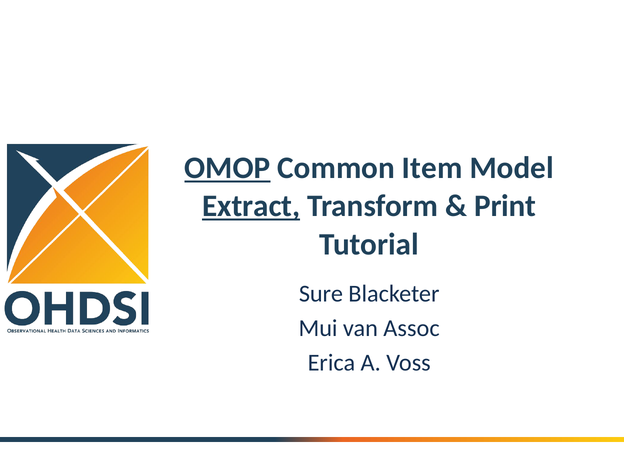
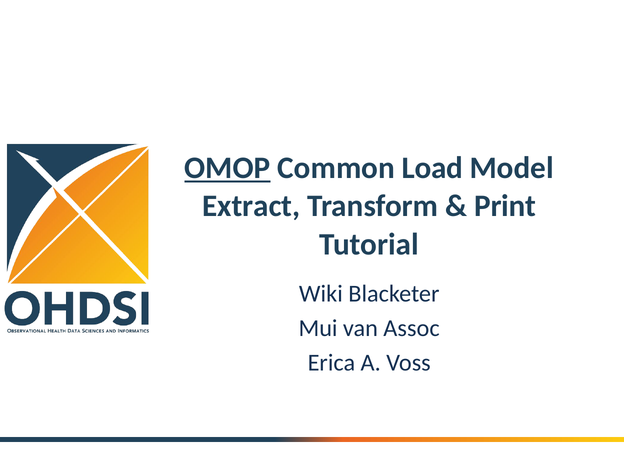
Item: Item -> Load (432, 168)
Extract underline: present -> none (251, 206)
Sure: Sure -> Wiki (321, 294)
